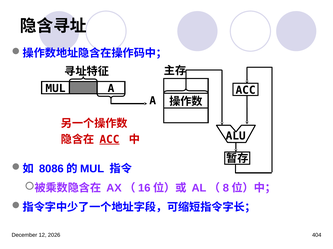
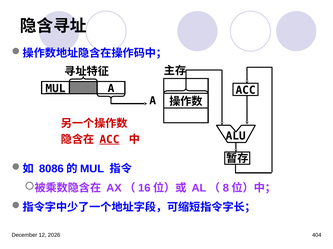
MUL underline: none -> present (55, 89)
